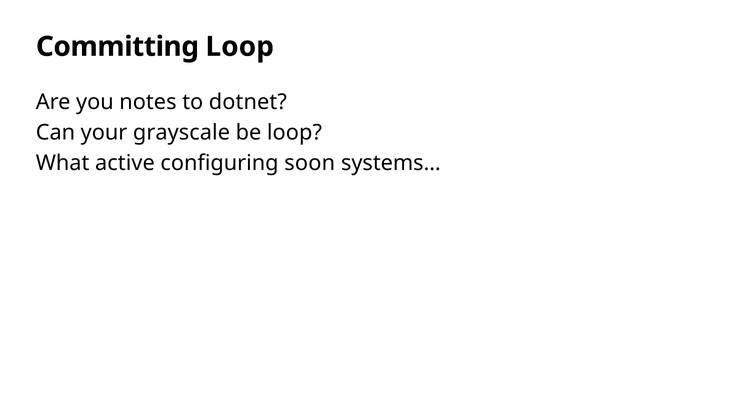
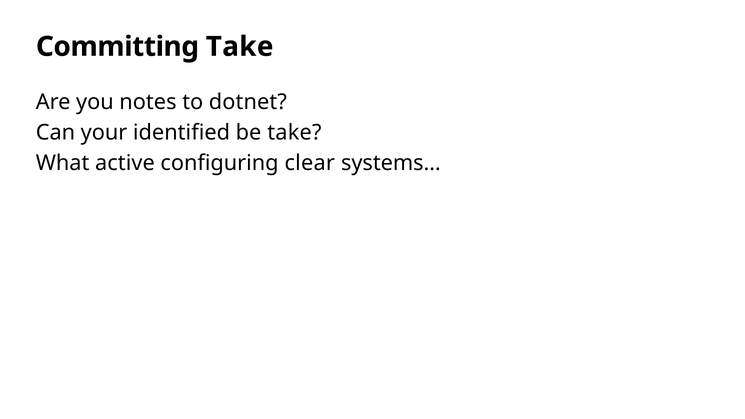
Committing Loop: Loop -> Take (240, 47)
grayscale: grayscale -> identified (181, 133)
be loop: loop -> take (294, 133)
soon: soon -> clear (310, 163)
